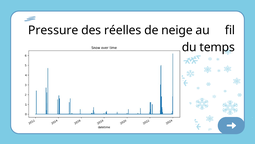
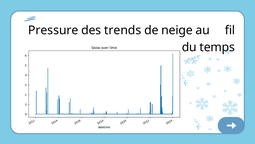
réelles: réelles -> trends (123, 30)
